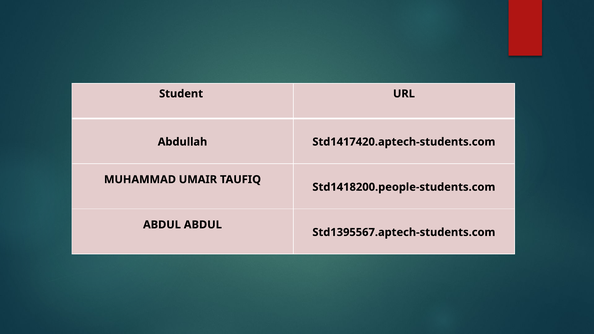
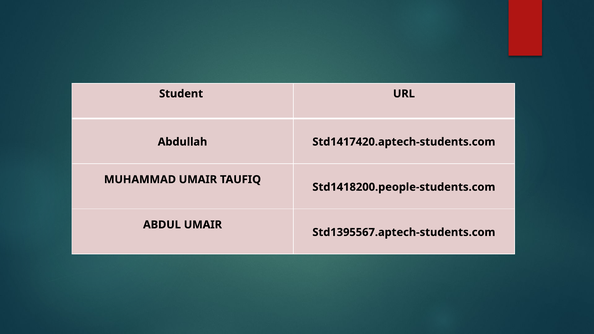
ABDUL ABDUL: ABDUL -> UMAIR (203, 225)
